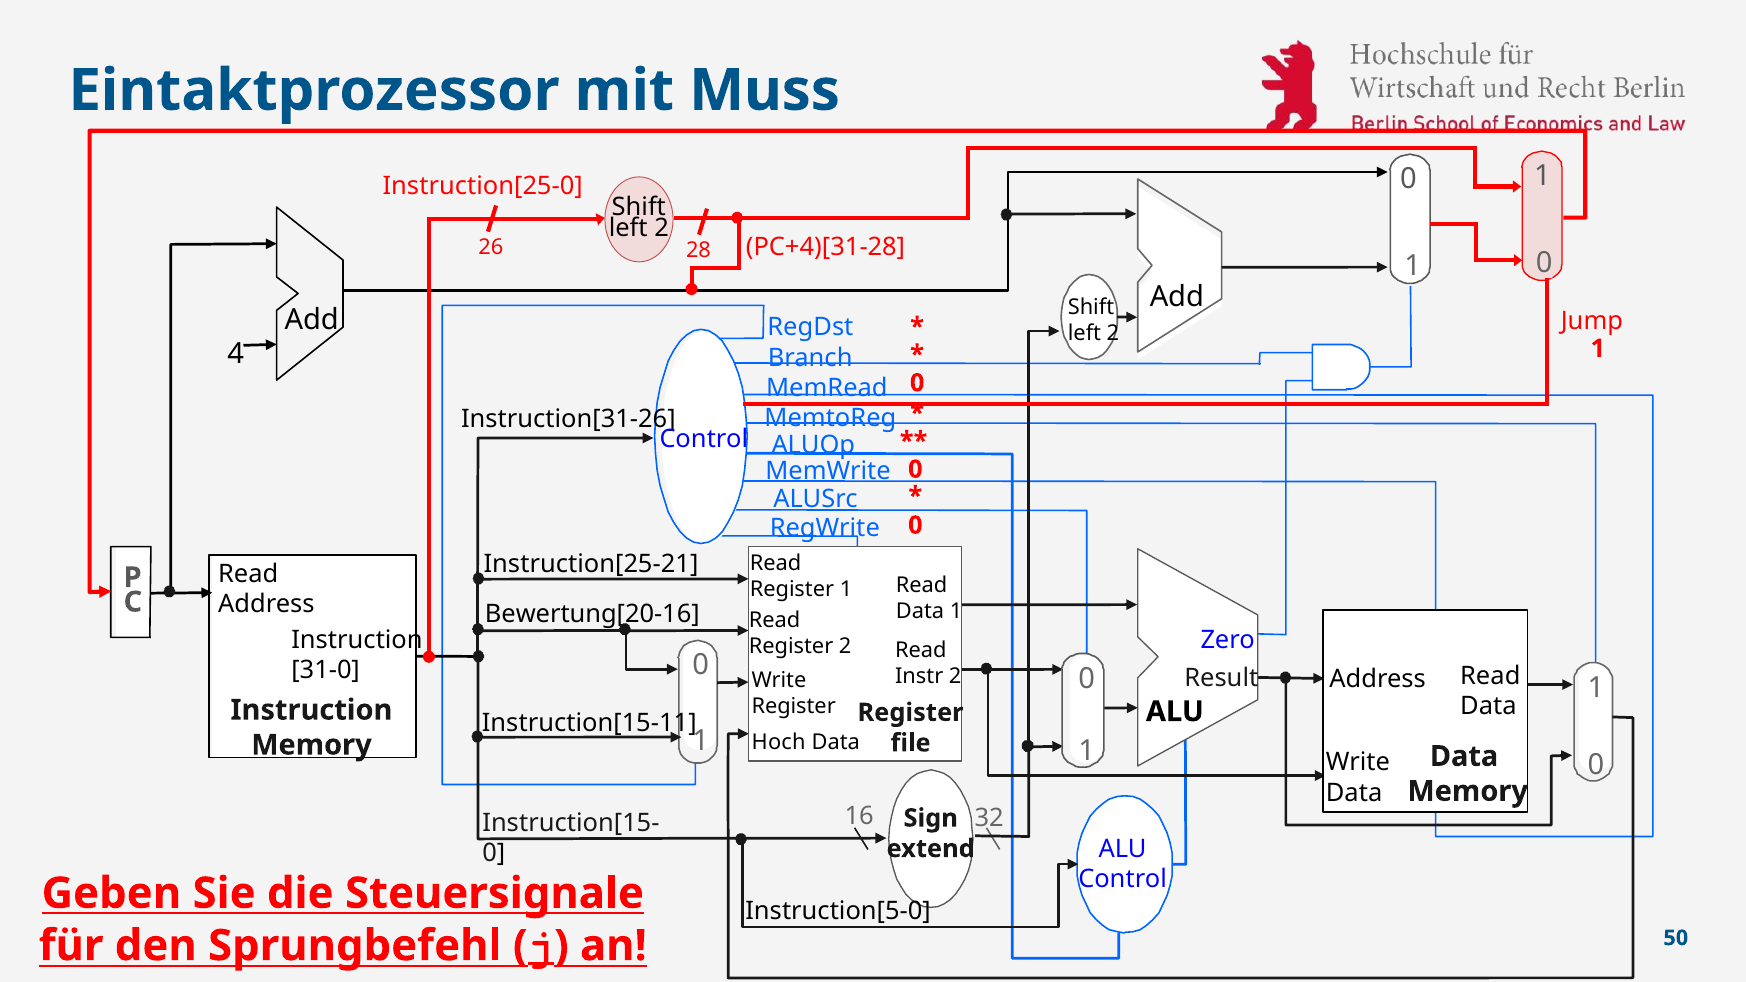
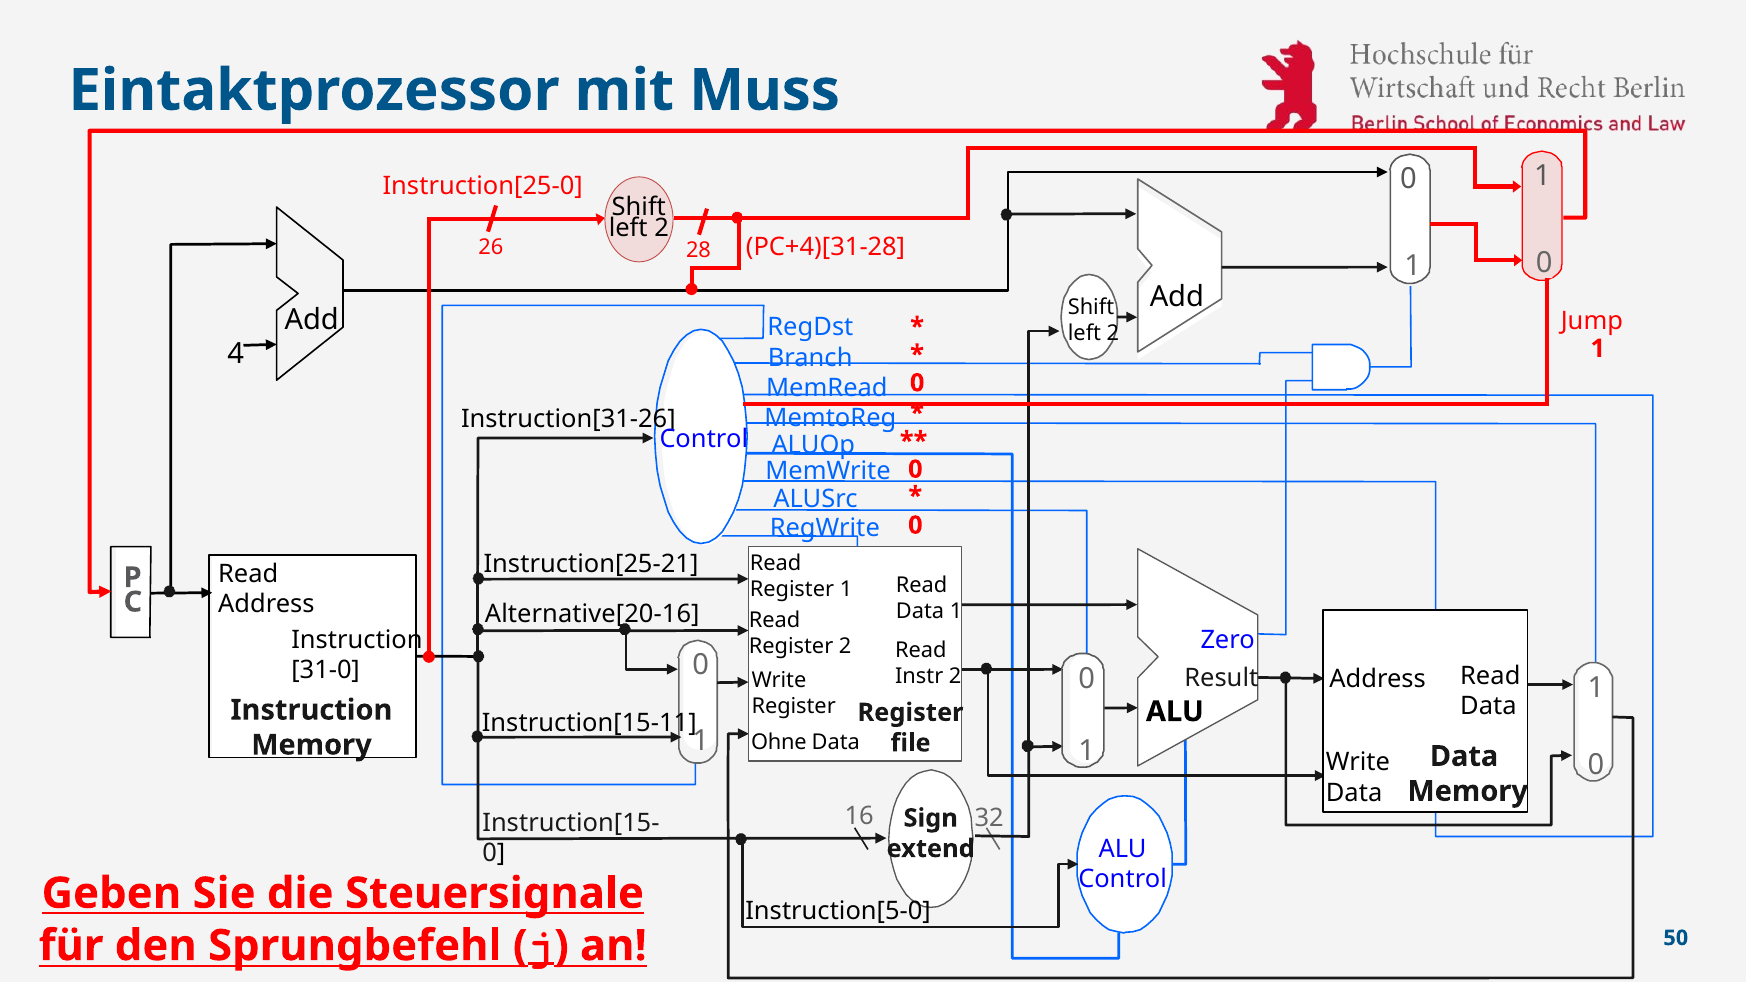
Bewertung[20-16: Bewertung[20-16 -> Alternative[20-16 (592, 615)
Hoch: Hoch -> Ohne (779, 742)
